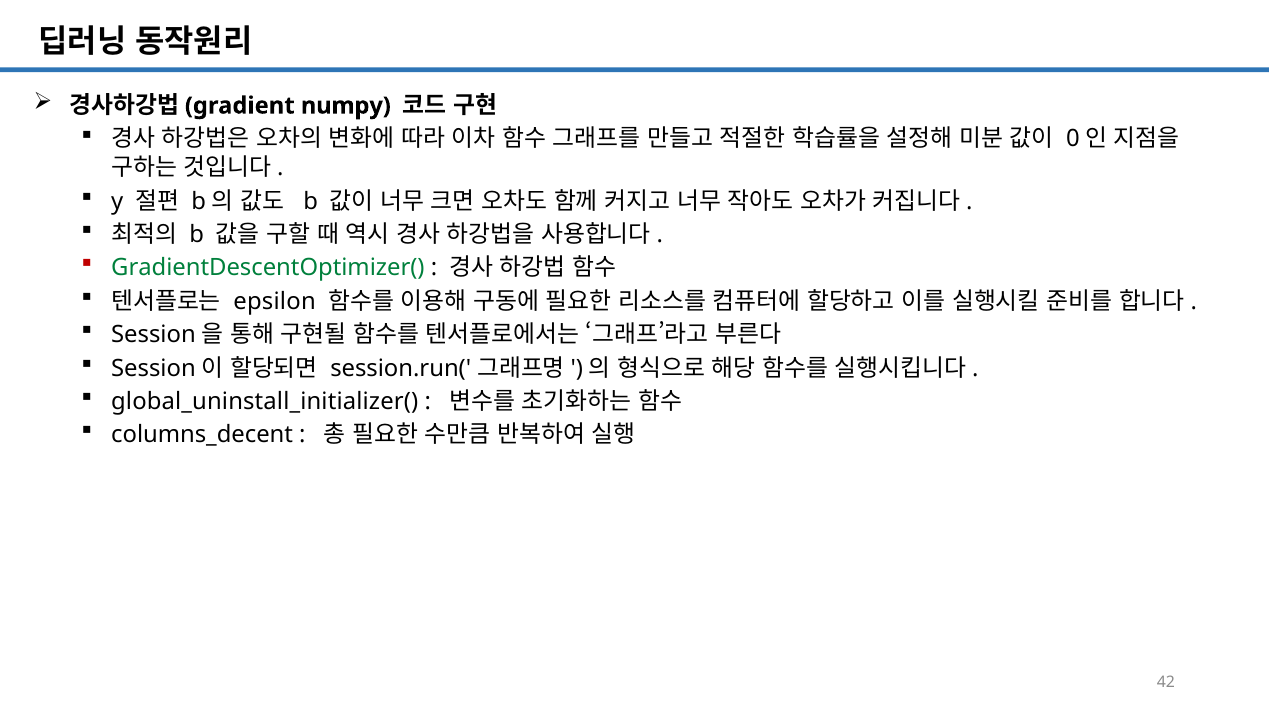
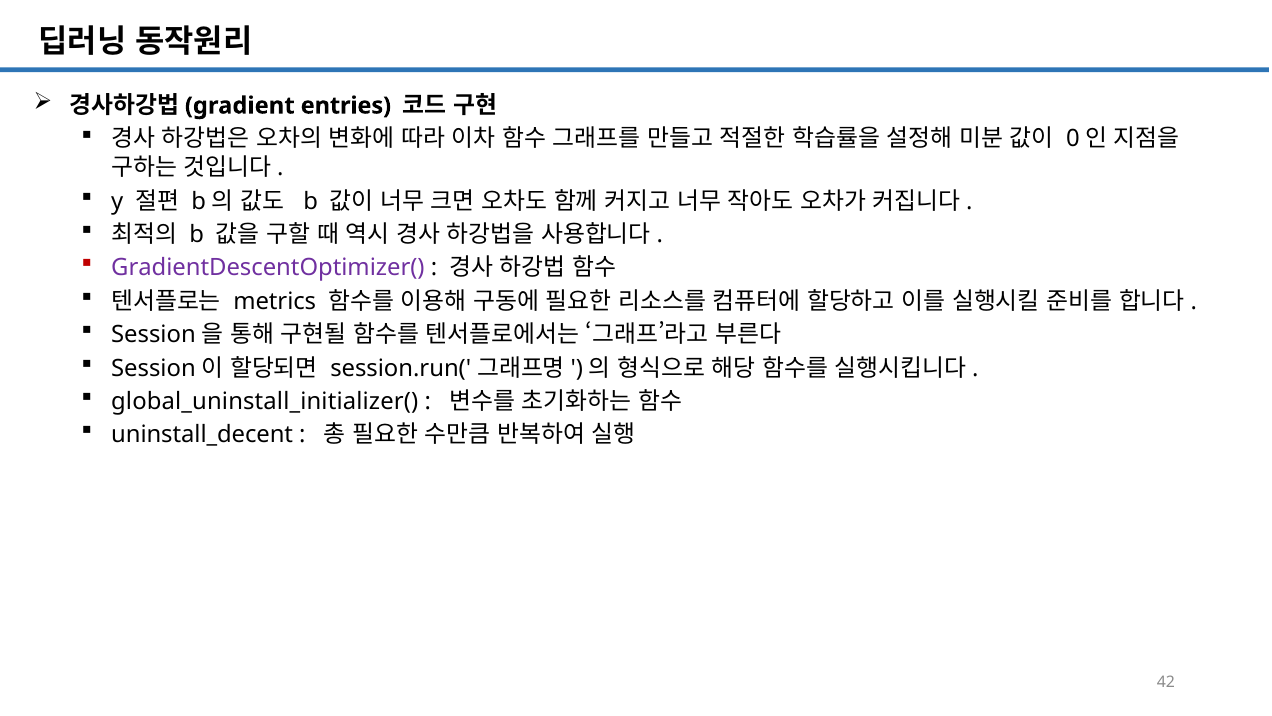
numpy: numpy -> entries (346, 106)
GradientDescentOptimizer( colour: green -> purple (268, 268)
epsilon: epsilon -> metrics (275, 301)
columns_decent: columns_decent -> uninstall_decent (202, 435)
